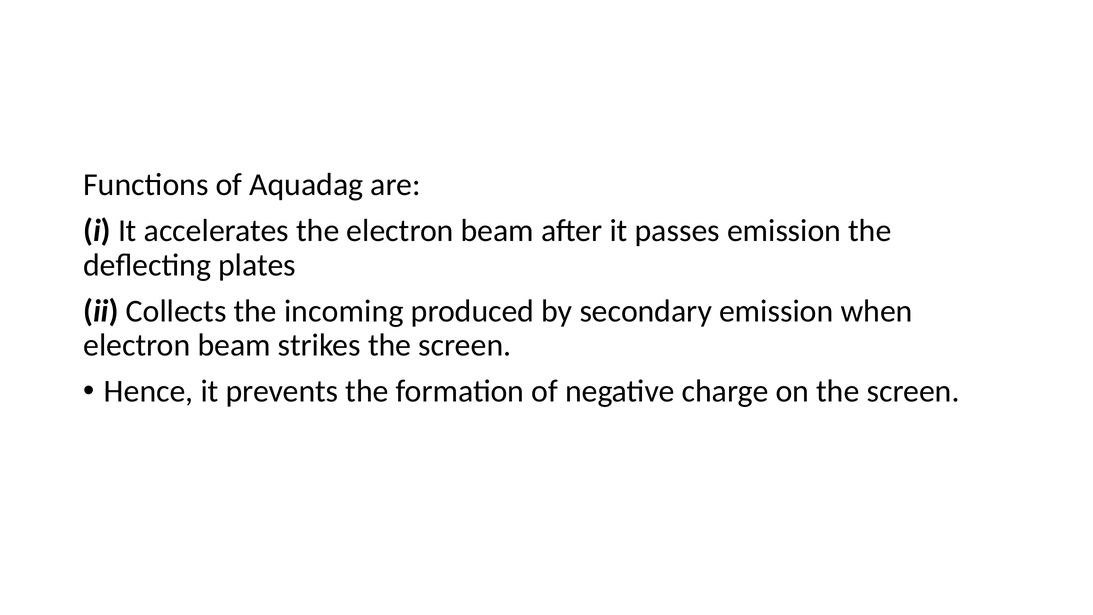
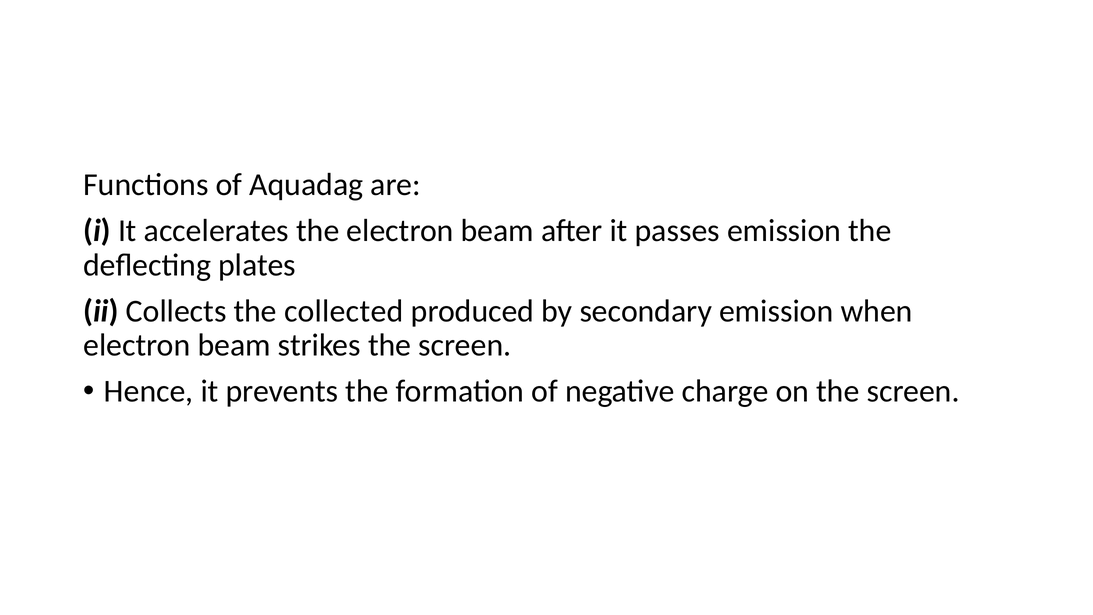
incoming: incoming -> collected (344, 311)
